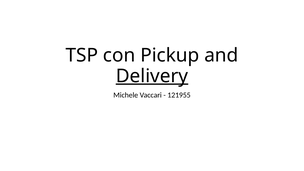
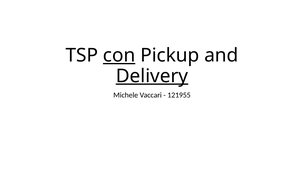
con underline: none -> present (119, 55)
